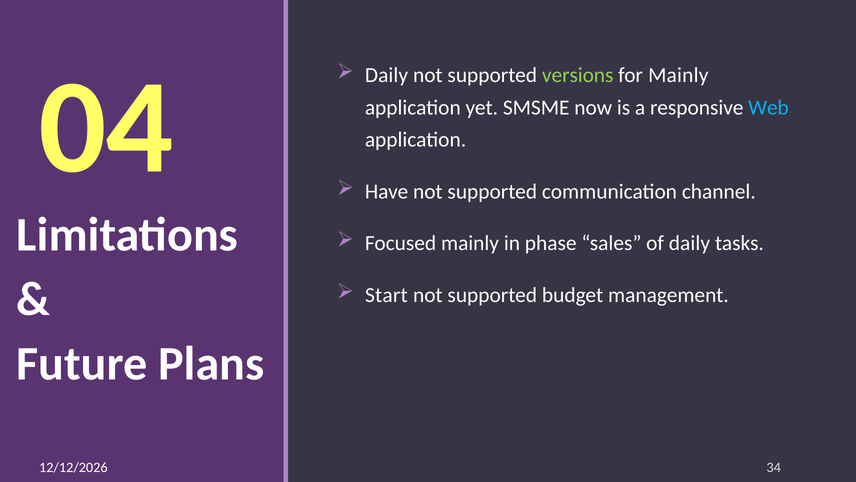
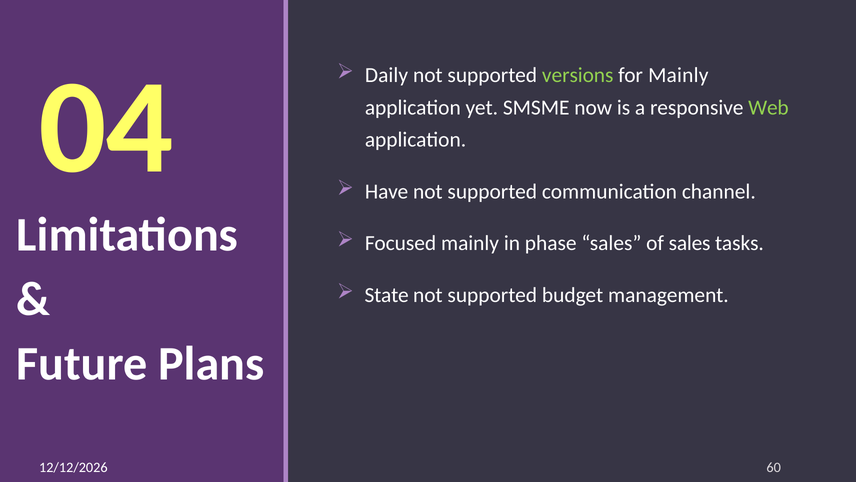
Web colour: light blue -> light green (768, 107)
of daily: daily -> sales (690, 243)
Start: Start -> State (387, 295)
34: 34 -> 60 (774, 467)
